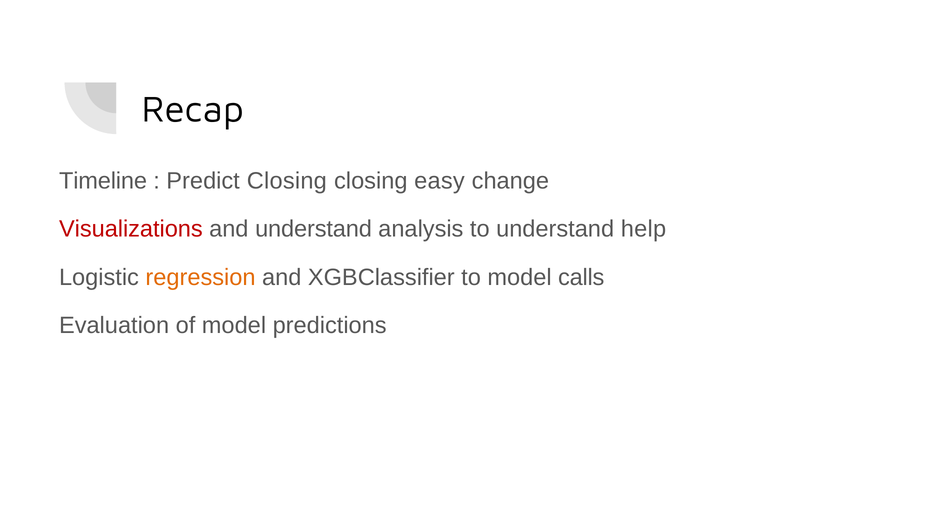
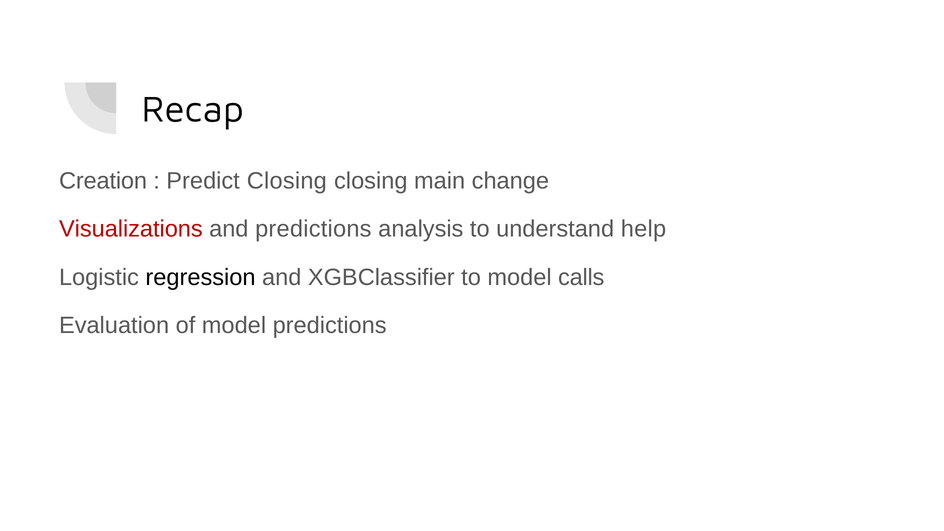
Timeline: Timeline -> Creation (103, 181)
easy: easy -> main (440, 181)
and understand: understand -> predictions (313, 229)
regression colour: orange -> black (201, 277)
